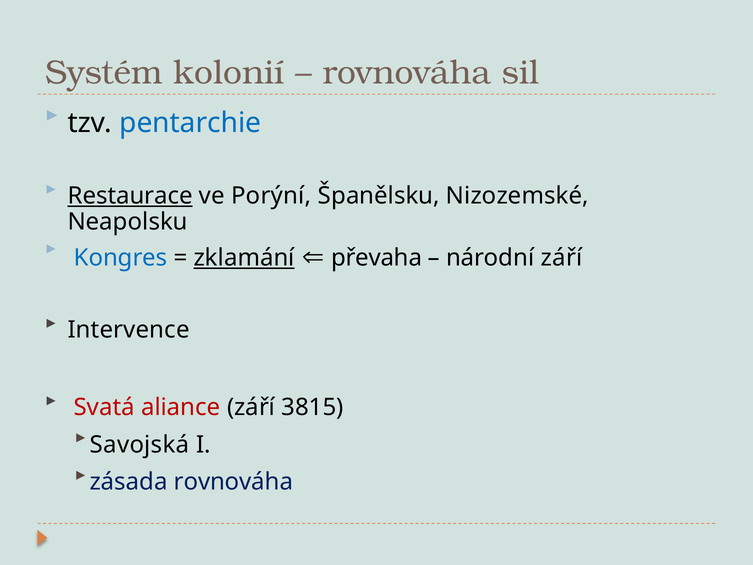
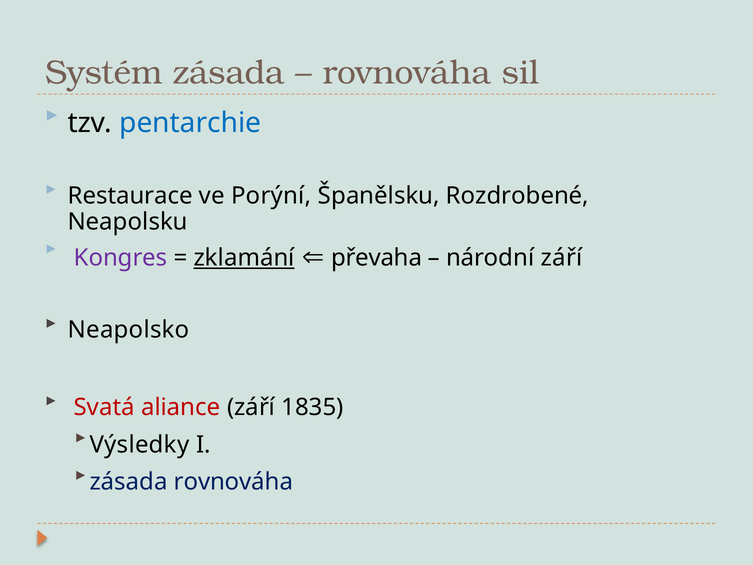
Systém kolonií: kolonií -> zásada (229, 73)
Restaurace underline: present -> none (130, 196)
Nizozemské: Nizozemské -> Rozdrobené (517, 196)
Kongres colour: blue -> purple (121, 258)
Intervence: Intervence -> Neapolsko (129, 330)
3815: 3815 -> 1835 (313, 407)
Savojská: Savojská -> Výsledky (140, 444)
